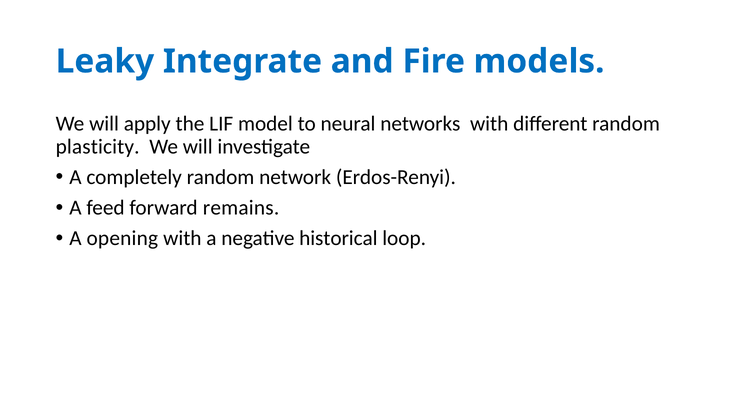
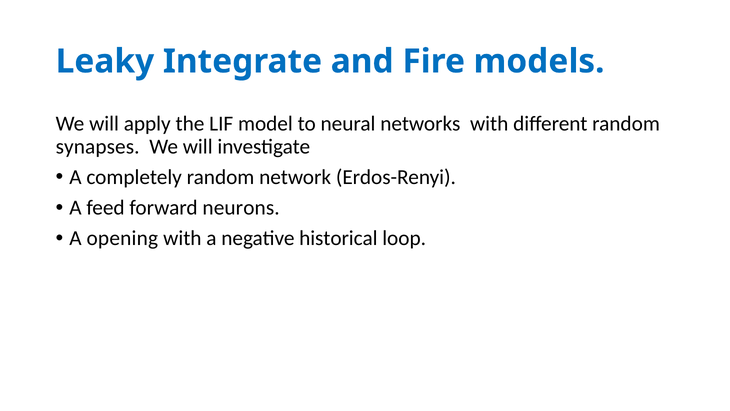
plasticity: plasticity -> synapses (98, 146)
remains: remains -> neurons (241, 208)
